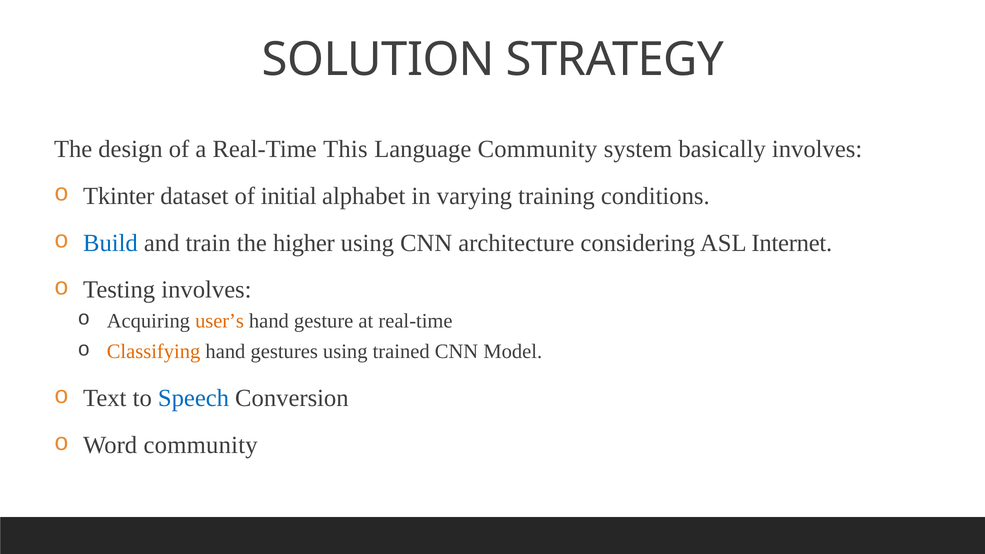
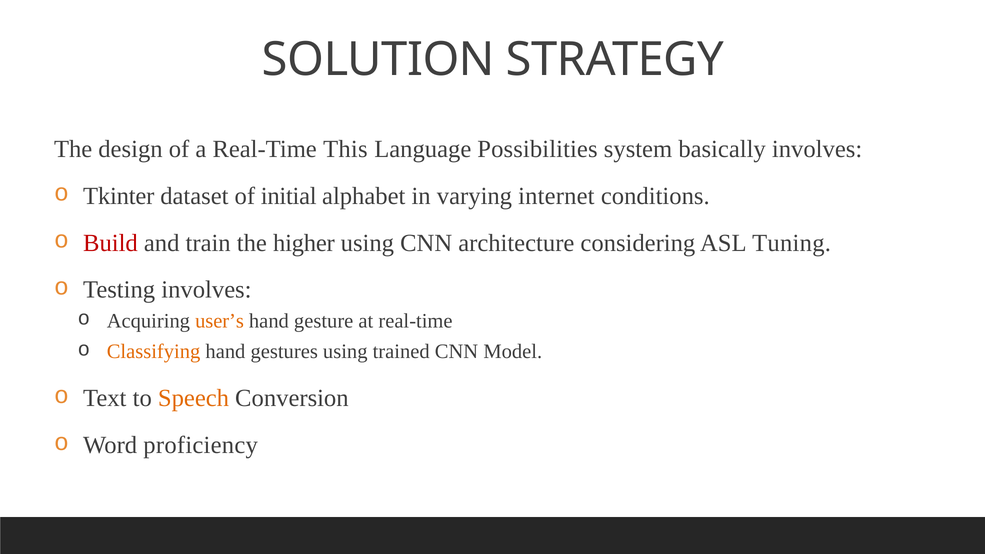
Language Community: Community -> Possibilities (537, 149)
training: training -> internet (556, 196)
Build colour: blue -> red (110, 243)
Internet: Internet -> Tuning (792, 243)
Speech colour: blue -> orange (193, 398)
Word community: community -> proficiency (201, 445)
